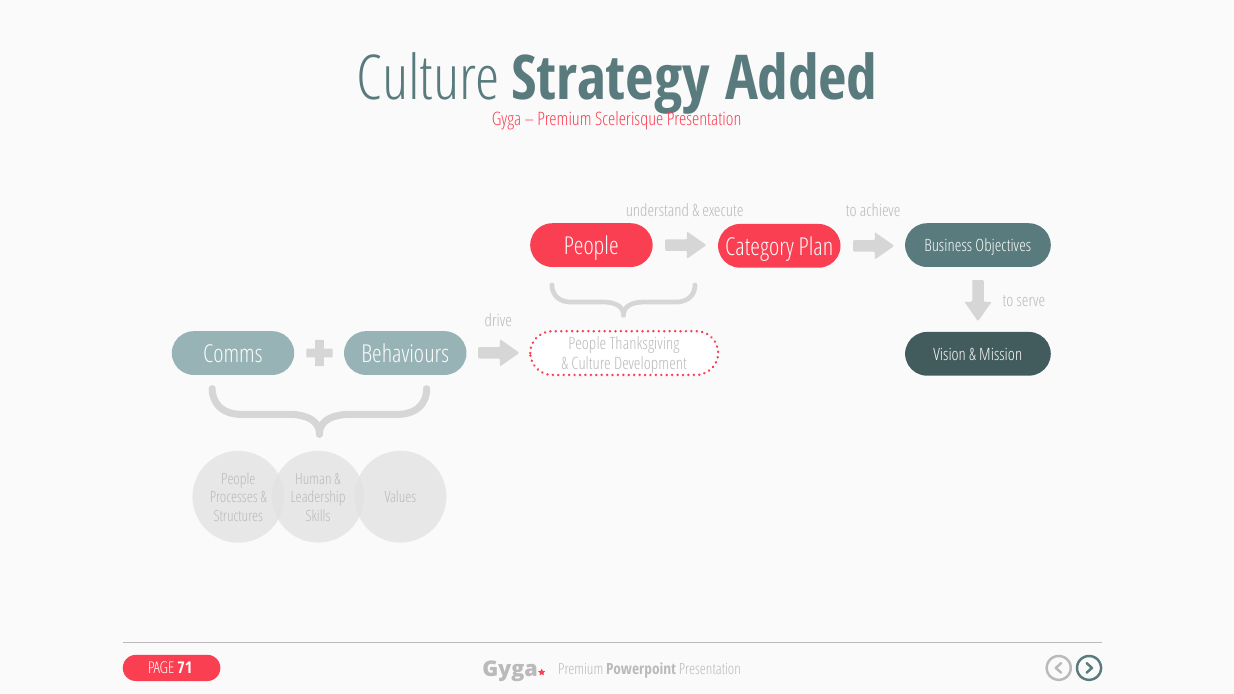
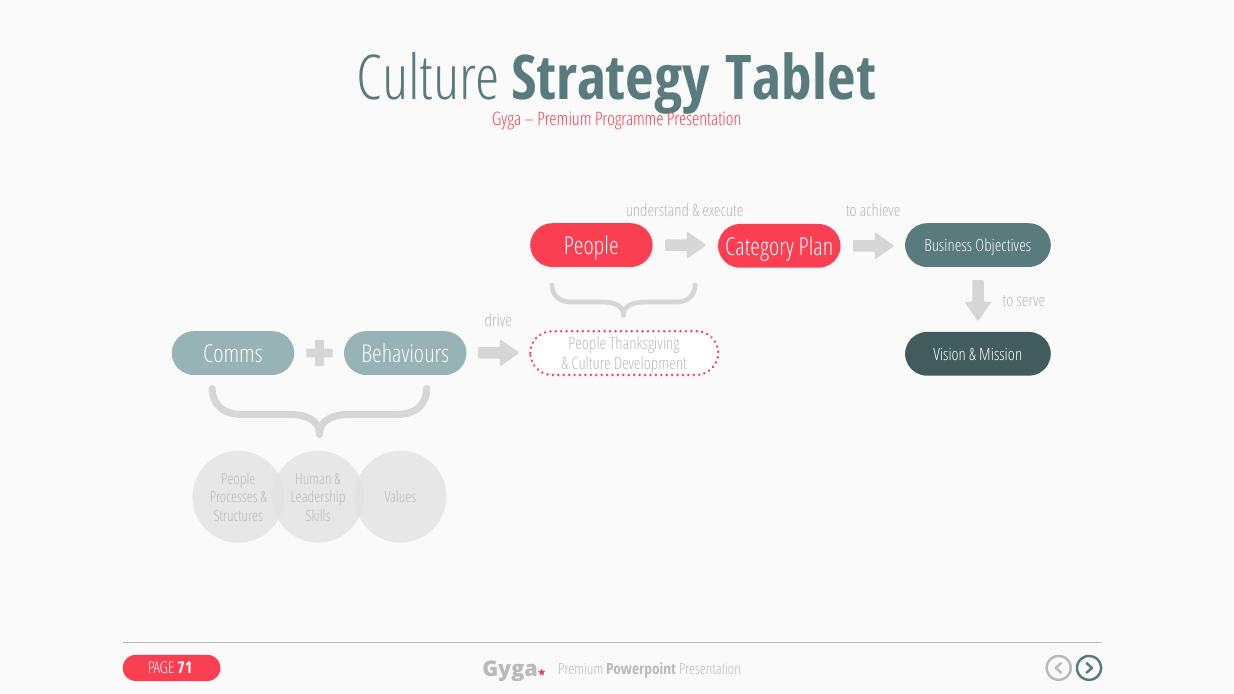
Added: Added -> Tablet (801, 79)
Scelerisque: Scelerisque -> Programme (629, 120)
